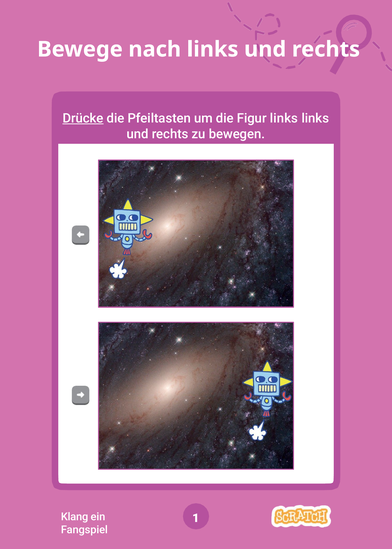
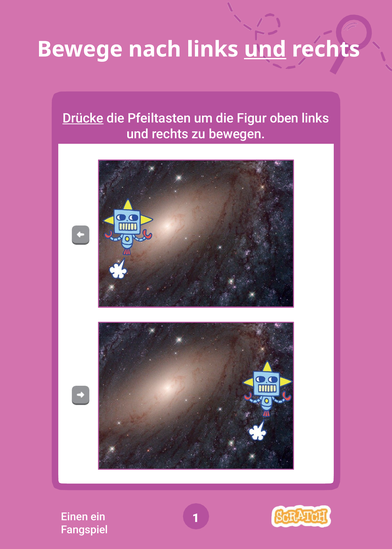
und underline: none -> present (265, 49)
Figur links: links -> oben (284, 118)
Klang: Klang -> Einen (74, 517)
